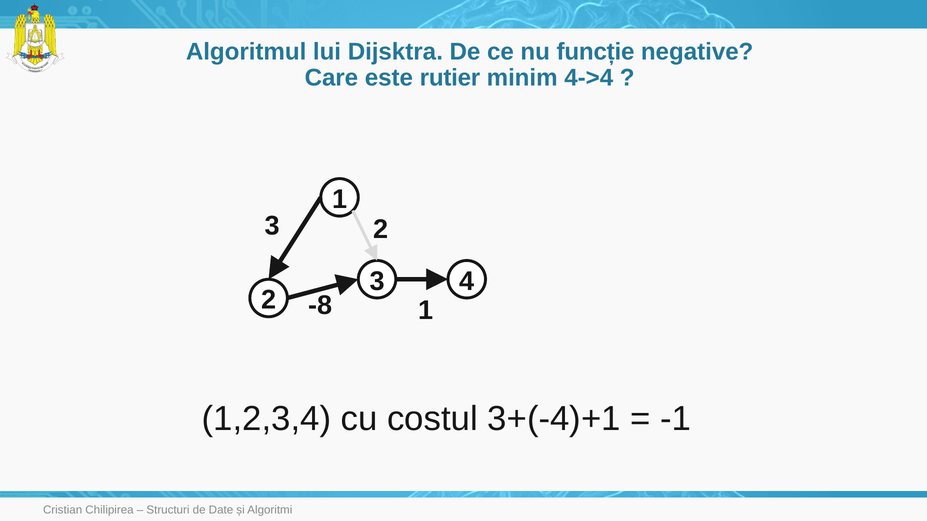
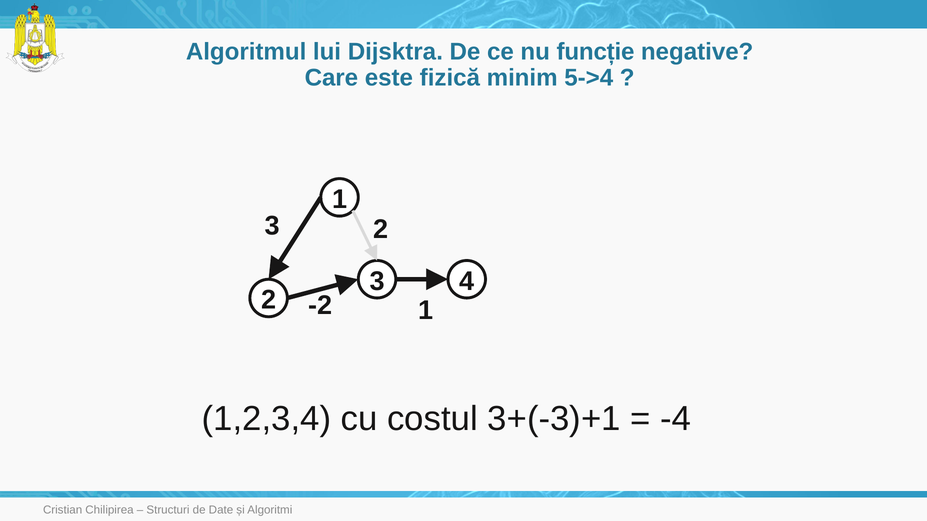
rutier: rutier -> fizică (450, 78)
4->4: 4->4 -> 5->4 (589, 78)
-8: -8 -> -2 (320, 306)
3+(-4)+1: 3+(-4)+1 -> 3+(-3)+1 (554, 419)
-1: -1 -> -4 (676, 419)
